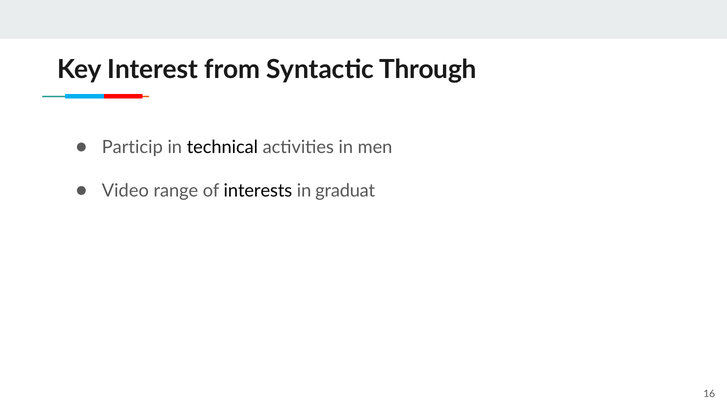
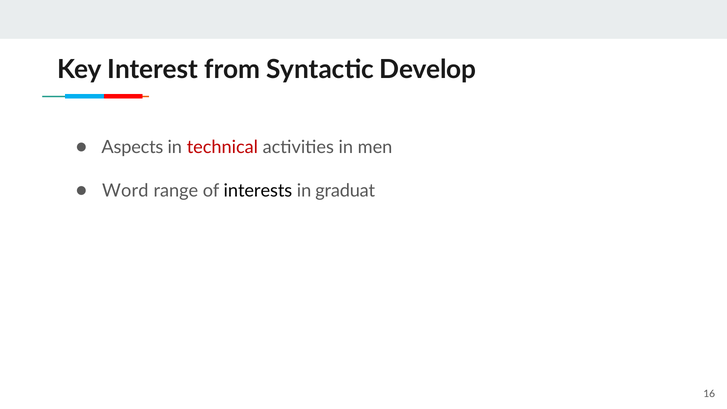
Through: Through -> Develop (428, 70)
Particip: Particip -> Aspects (132, 147)
technical colour: black -> red (222, 147)
Video: Video -> Word (125, 191)
